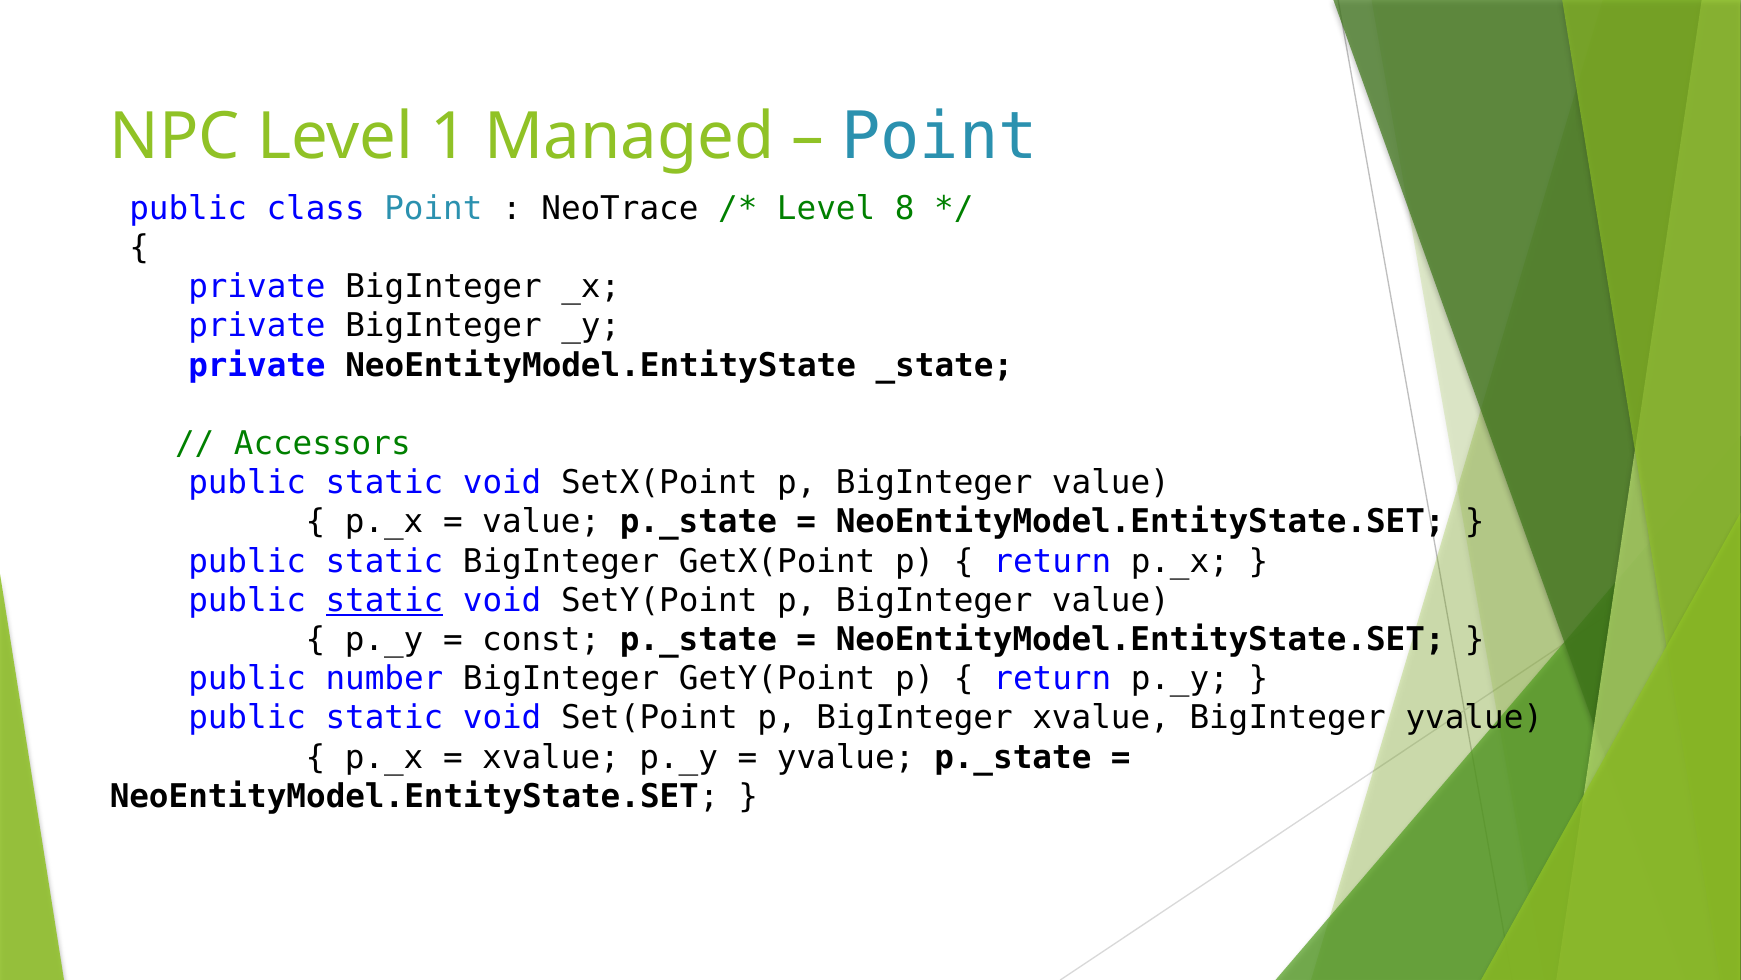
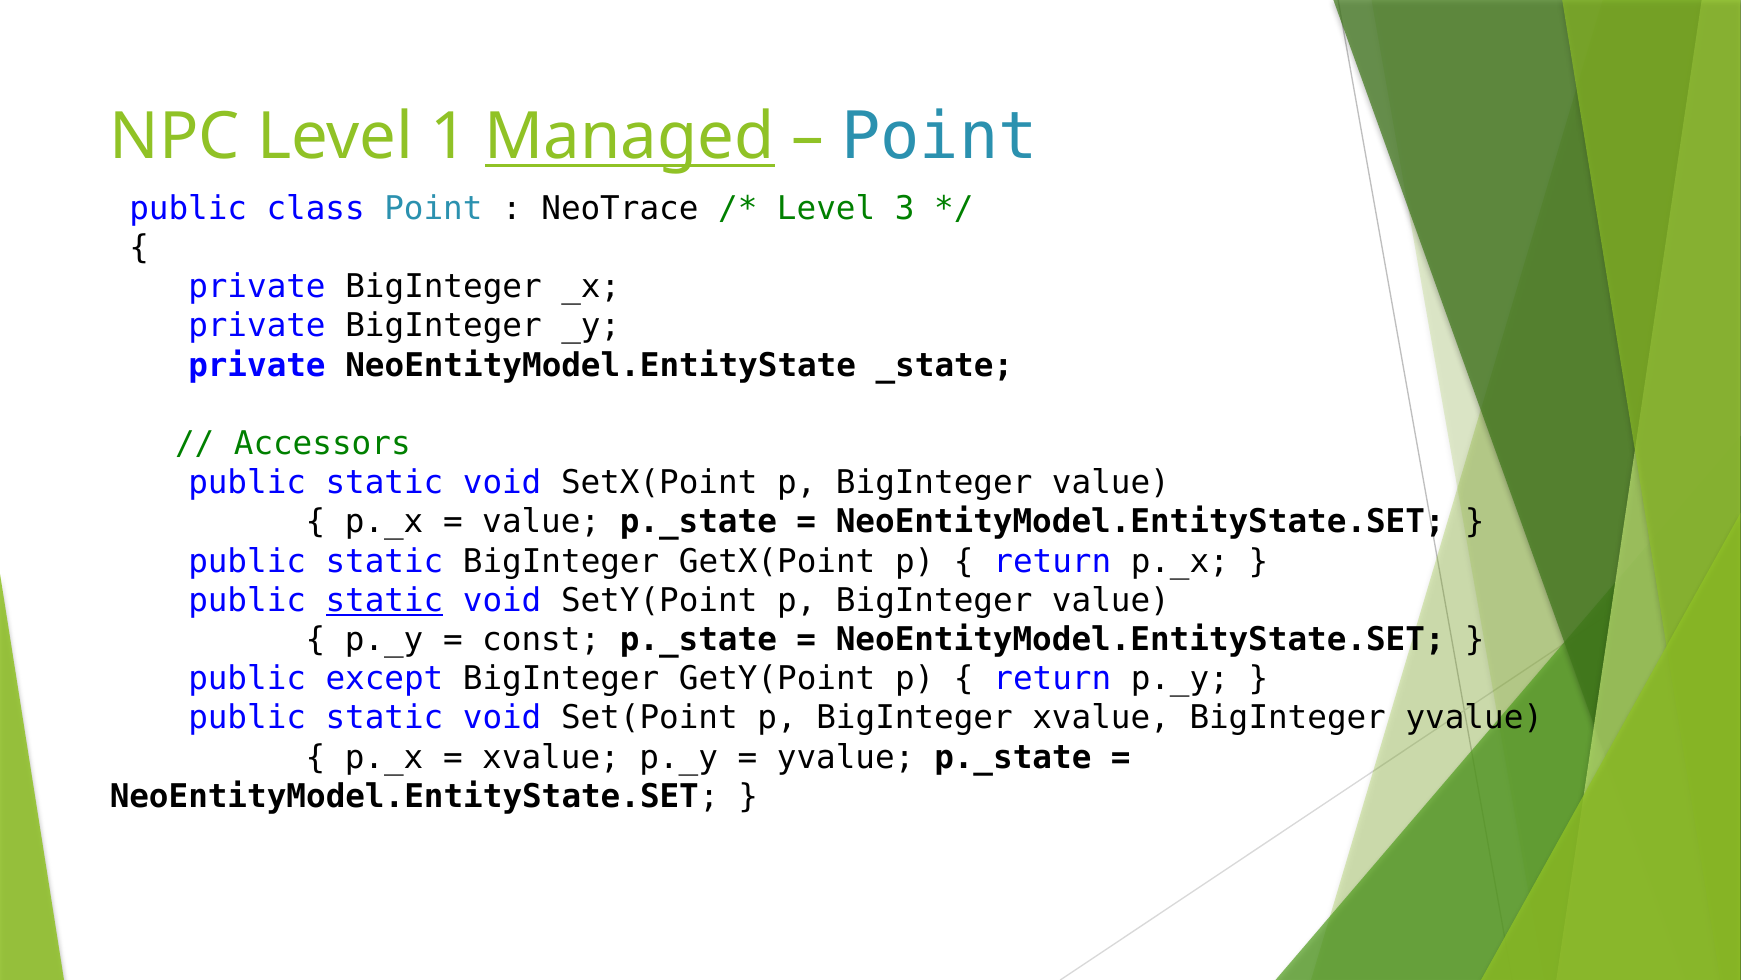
Managed underline: none -> present (630, 137)
8: 8 -> 3 (905, 208)
number: number -> except (384, 678)
